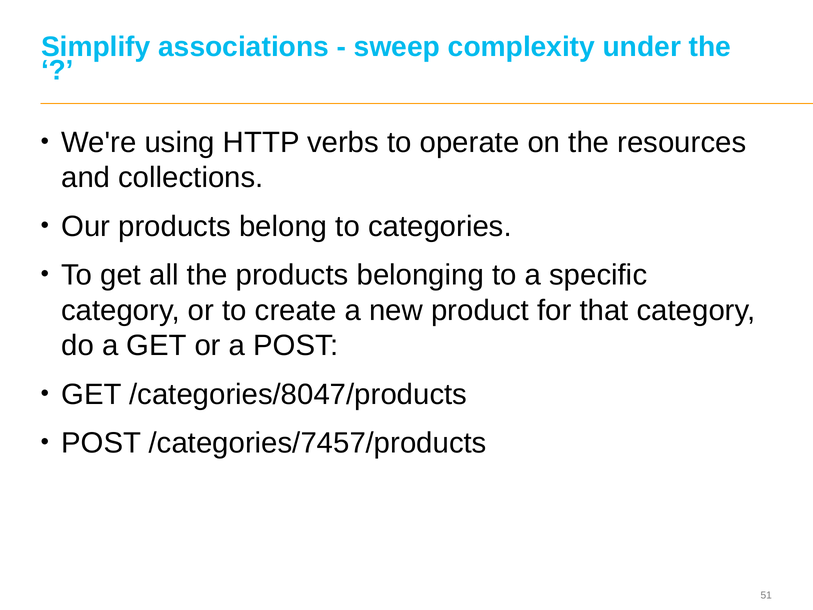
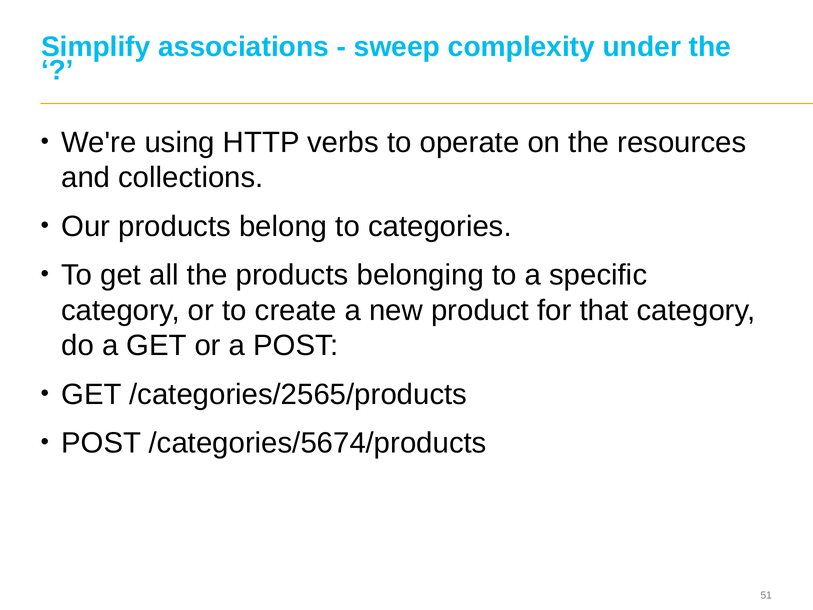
/categories/8047/products: /categories/8047/products -> /categories/2565/products (298, 394)
/categories/7457/products: /categories/7457/products -> /categories/5674/products (318, 443)
